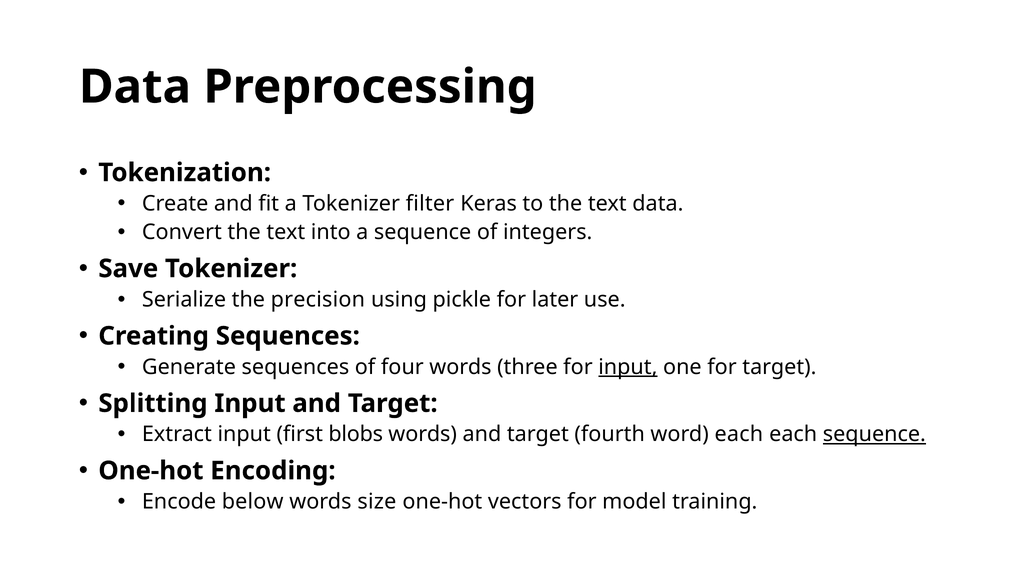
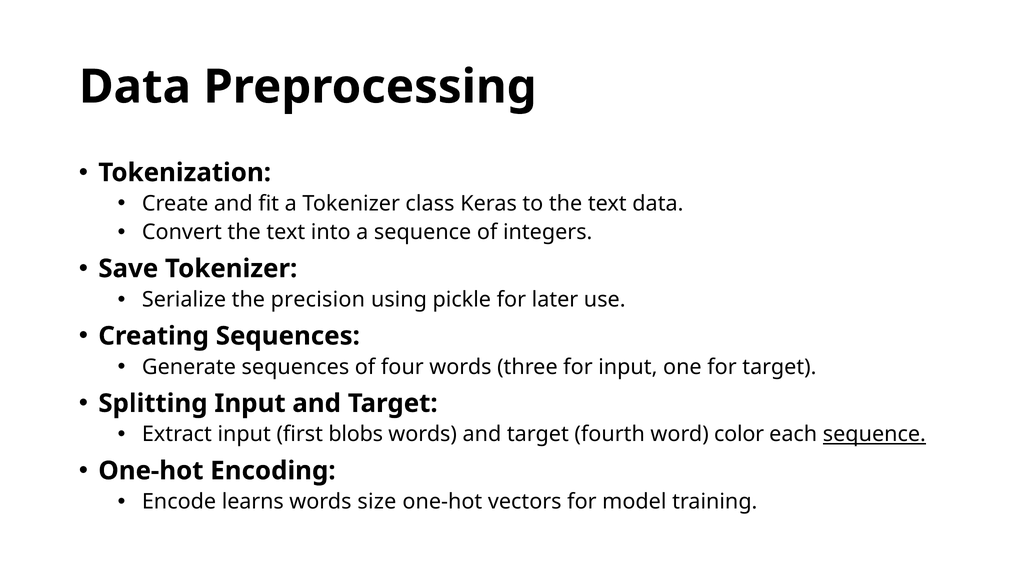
filter: filter -> class (430, 204)
input underline: present -> none (628, 367)
word each: each -> color (739, 435)
below: below -> learns (253, 502)
